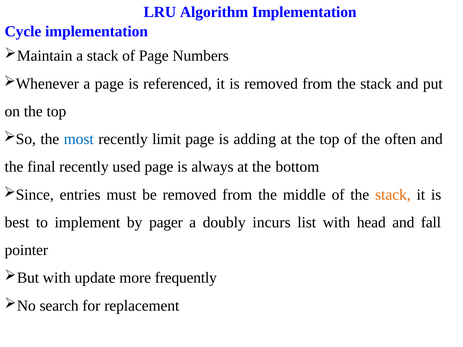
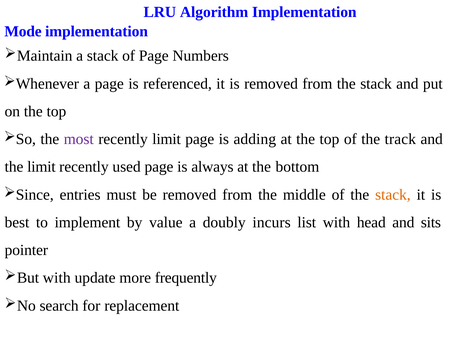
Cycle: Cycle -> Mode (23, 31)
most colour: blue -> purple (79, 139)
often: often -> track (400, 139)
the final: final -> limit (41, 167)
pager: pager -> value (166, 223)
fall: fall -> sits (431, 223)
